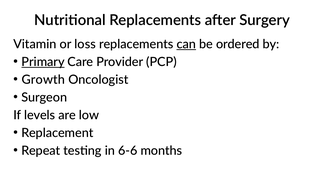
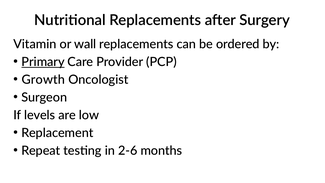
loss: loss -> wall (85, 44)
can underline: present -> none (186, 44)
6-6: 6-6 -> 2-6 (128, 150)
